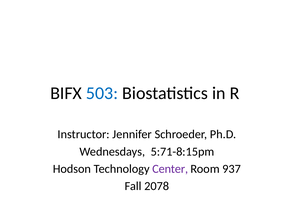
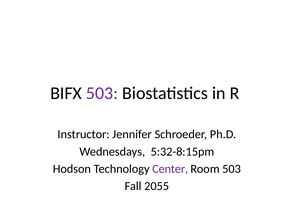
503 colour: blue -> purple (102, 93)
5:71-8:15pm: 5:71-8:15pm -> 5:32-8:15pm (182, 152)
Room 937: 937 -> 503 (232, 169)
2078: 2078 -> 2055 (157, 187)
